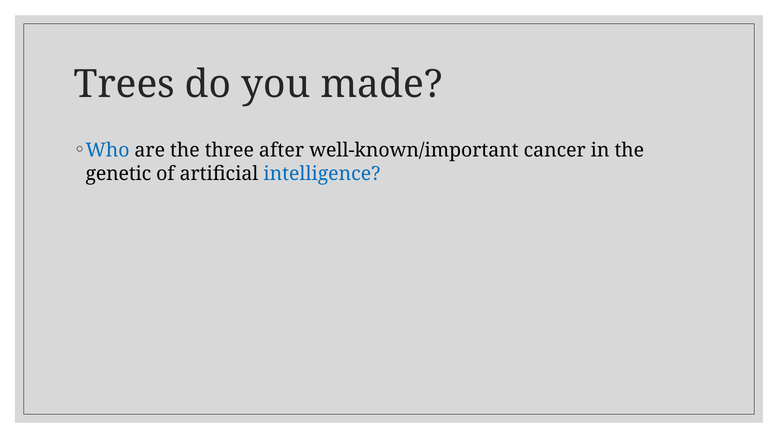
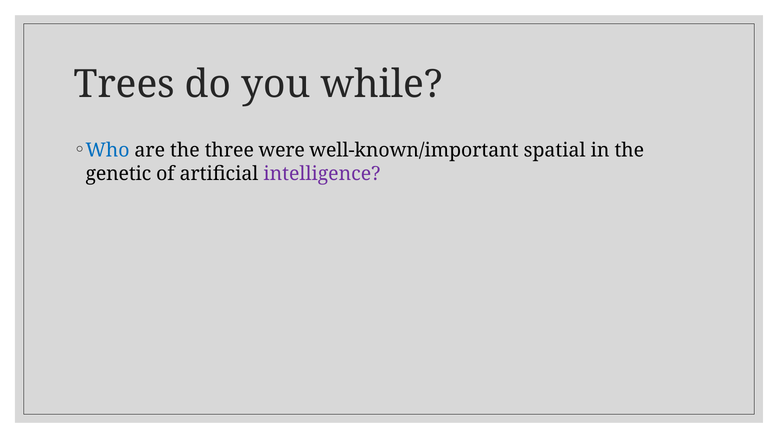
made: made -> while (382, 85)
after: after -> were (282, 150)
cancer: cancer -> spatial (555, 150)
intelligence colour: blue -> purple (322, 173)
